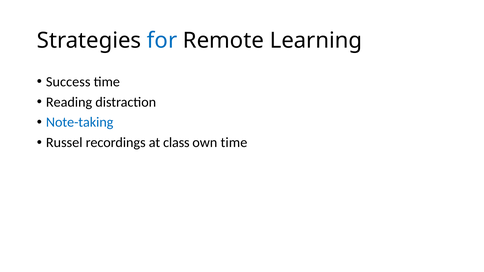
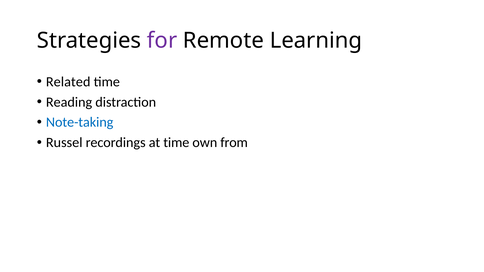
for colour: blue -> purple (162, 41)
Success: Success -> Related (68, 82)
at class: class -> time (176, 143)
own time: time -> from (234, 143)
